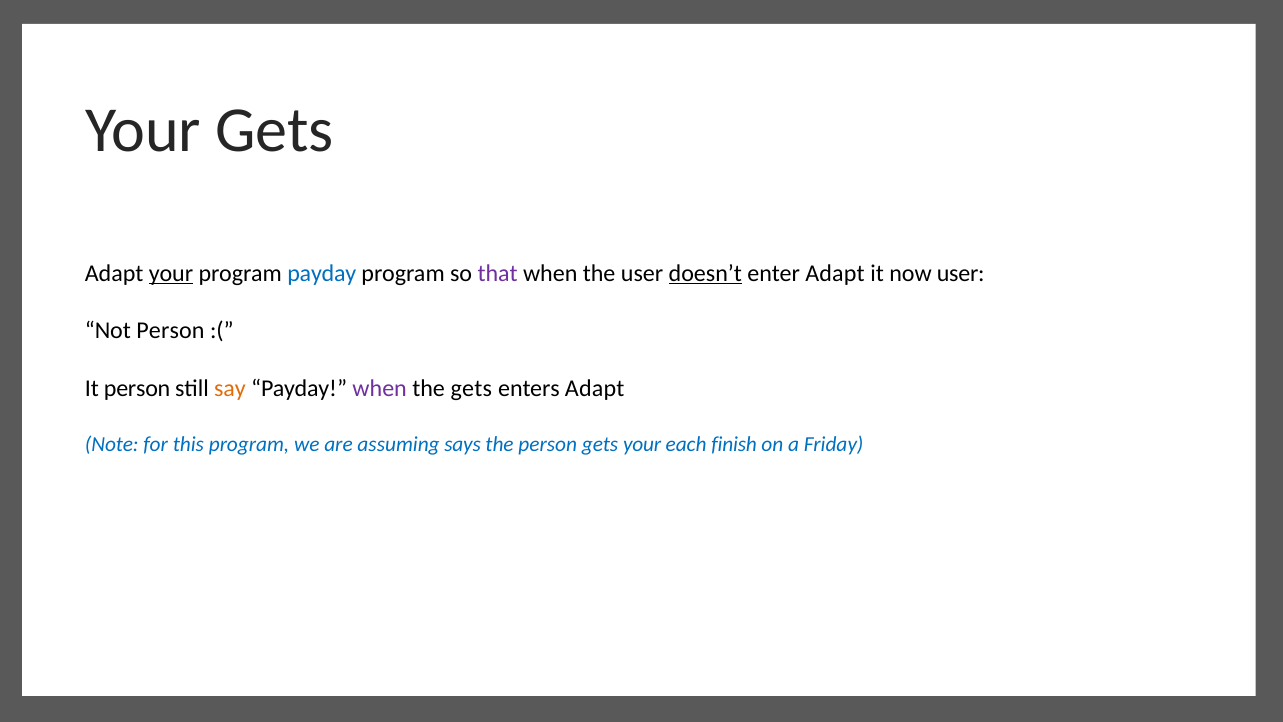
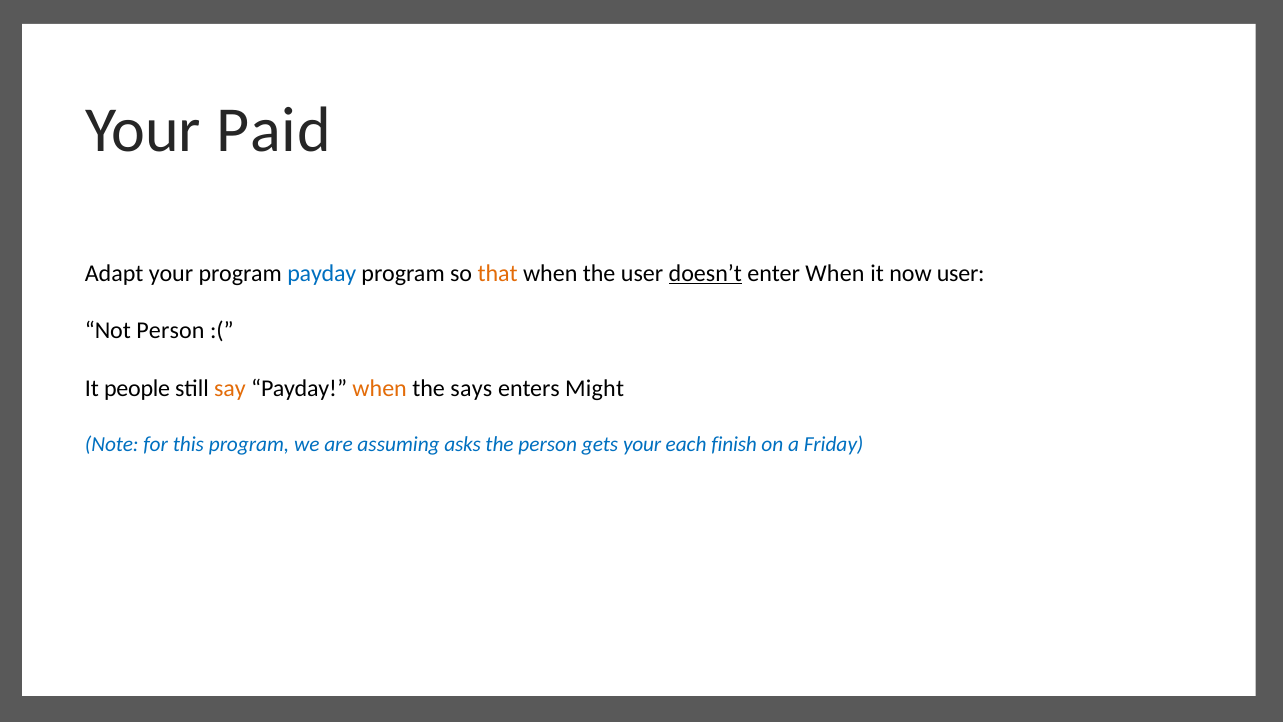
Your Gets: Gets -> Paid (274, 130)
your underline: present -> none (171, 273)
that colour: purple -> orange (498, 273)
enter Adapt: Adapt -> When (835, 273)
It person: person -> people (137, 389)
when colour: purple -> orange (380, 389)
the gets: gets -> says (471, 389)
enters Adapt: Adapt -> Might (595, 389)
says: says -> asks (463, 445)
